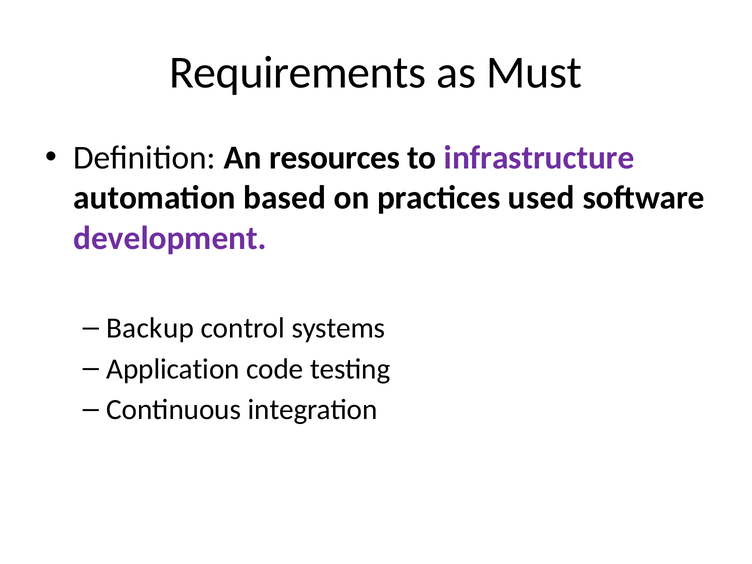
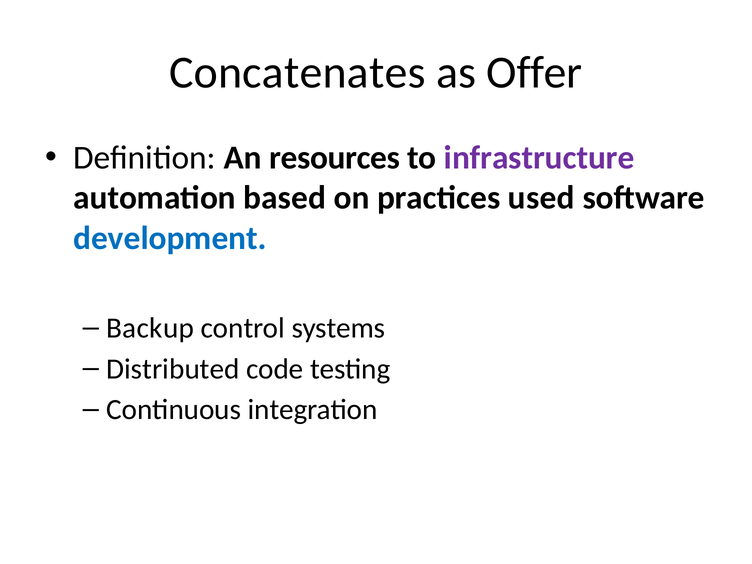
Requirements: Requirements -> Concatenates (297, 73)
Must: Must -> Offer (534, 73)
development colour: purple -> blue (170, 238)
Application: Application -> Distributed (173, 369)
